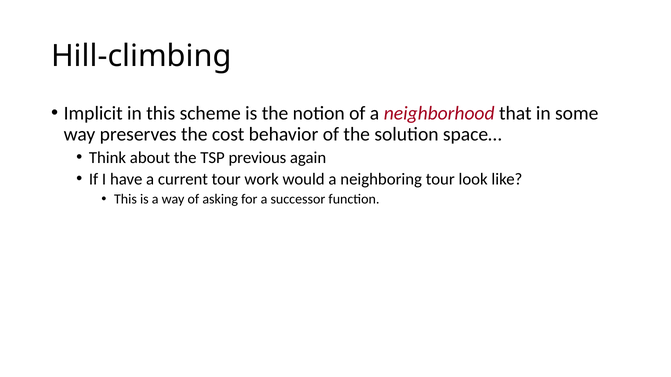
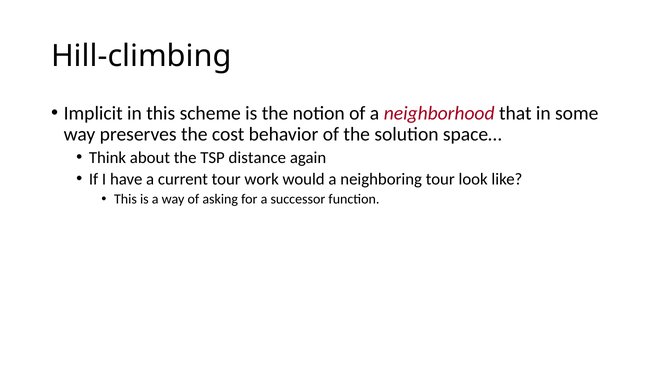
previous: previous -> distance (257, 158)
